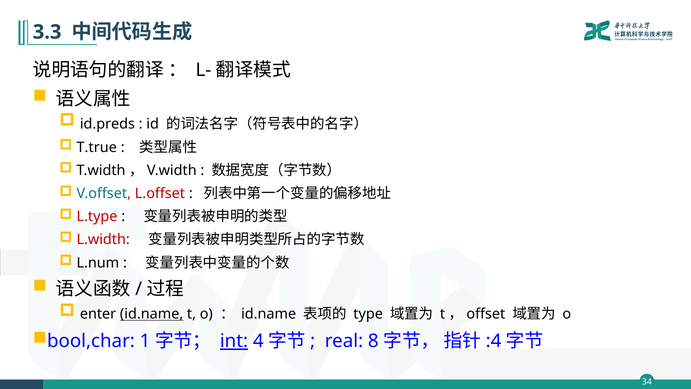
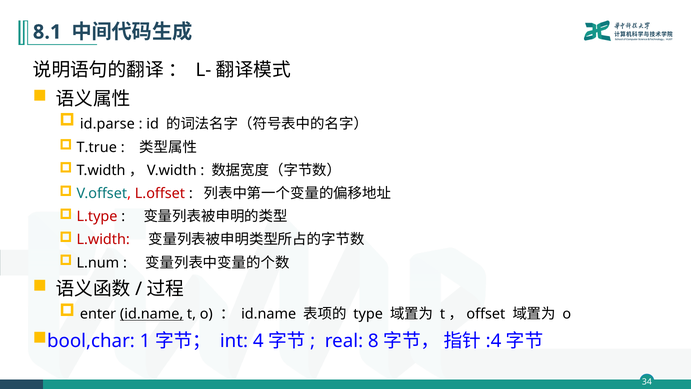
3.3: 3.3 -> 8.1 (47, 32)
id.preds: id.preds -> id.parse (107, 124)
int underline: present -> none (234, 341)
